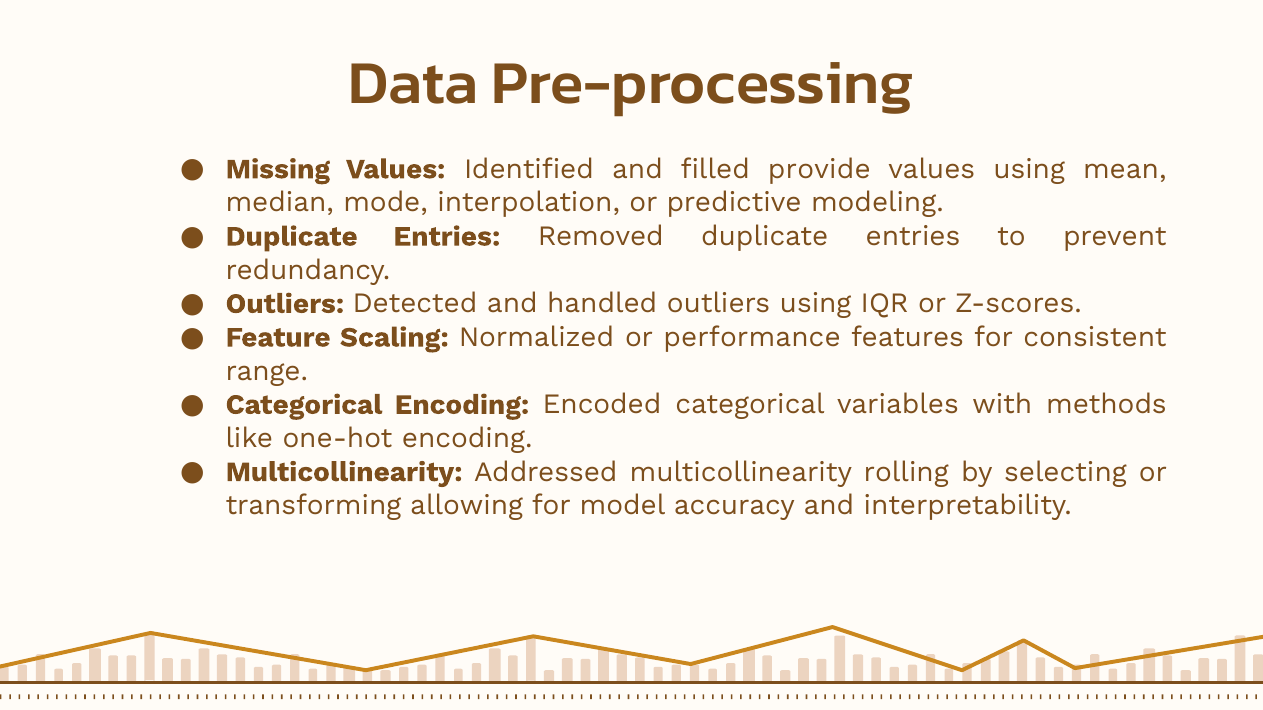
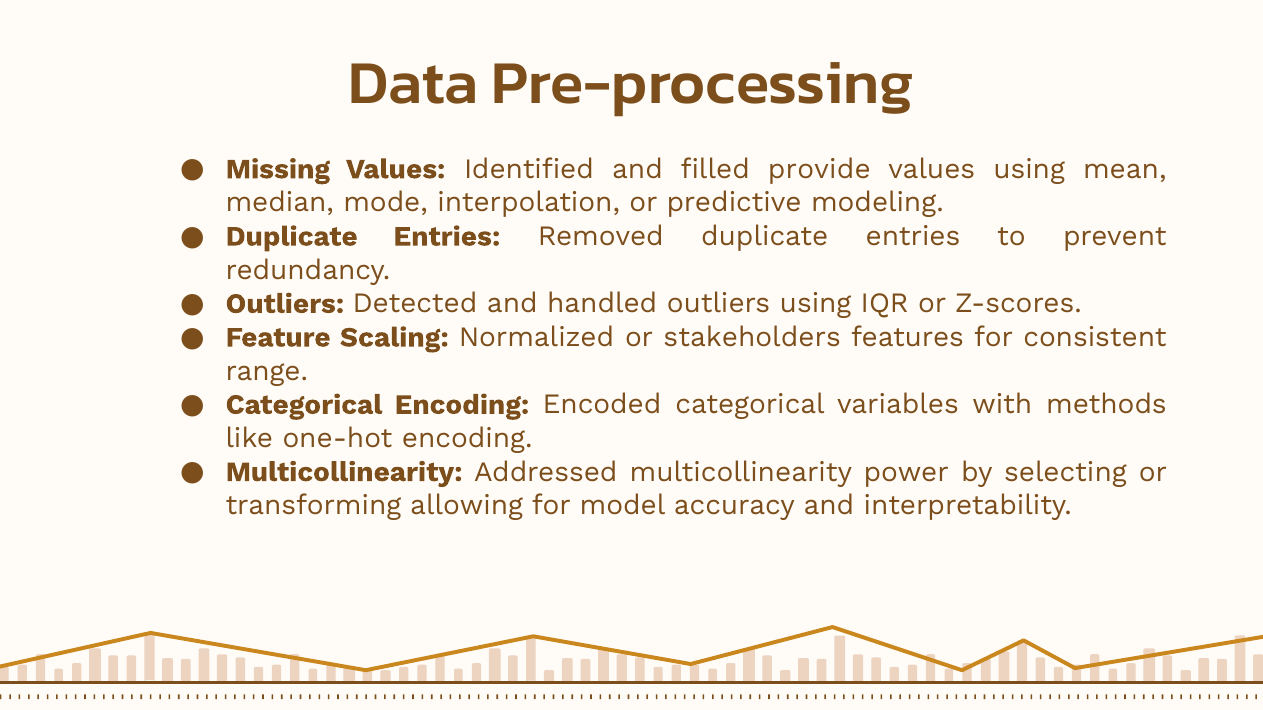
performance: performance -> stakeholders (752, 337)
rolling: rolling -> power (906, 472)
